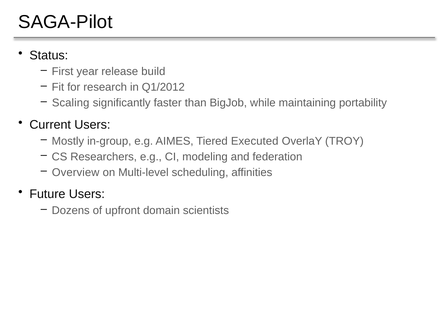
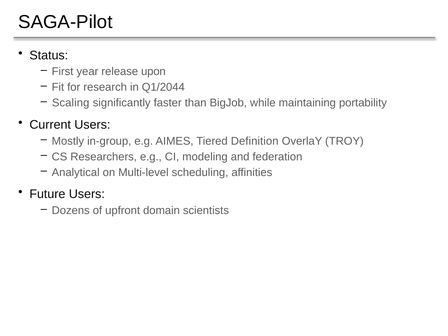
build: build -> upon (153, 72)
Q1/2012: Q1/2012 -> Q1/2044 (163, 87)
Executed: Executed -> Definition (255, 141)
Overview: Overview -> Analytical (76, 172)
